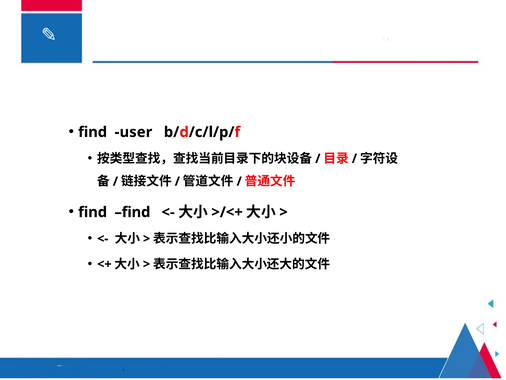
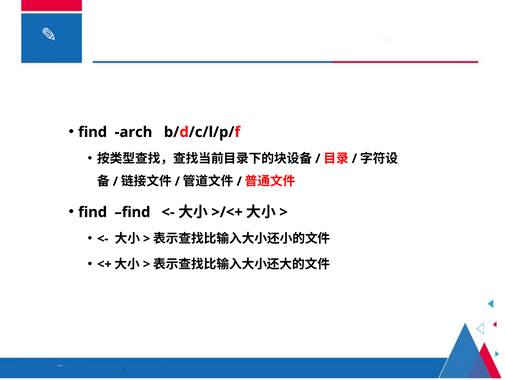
user: user -> arch (134, 132)
